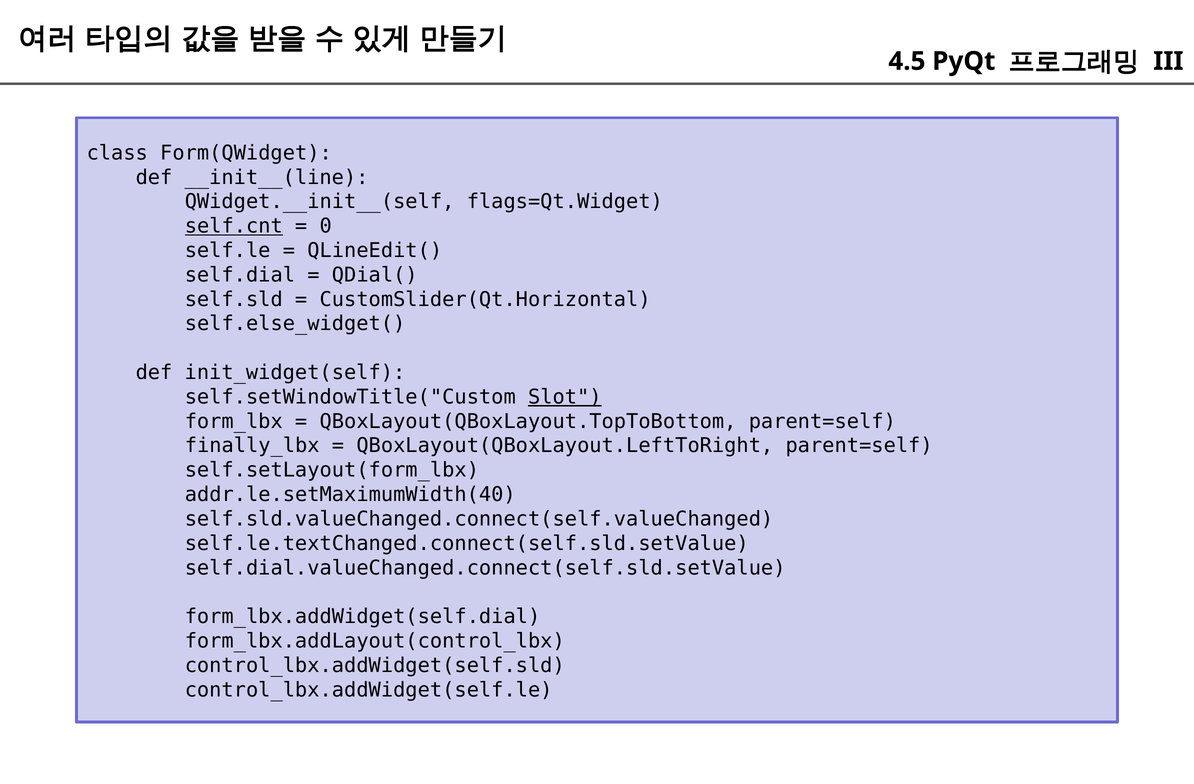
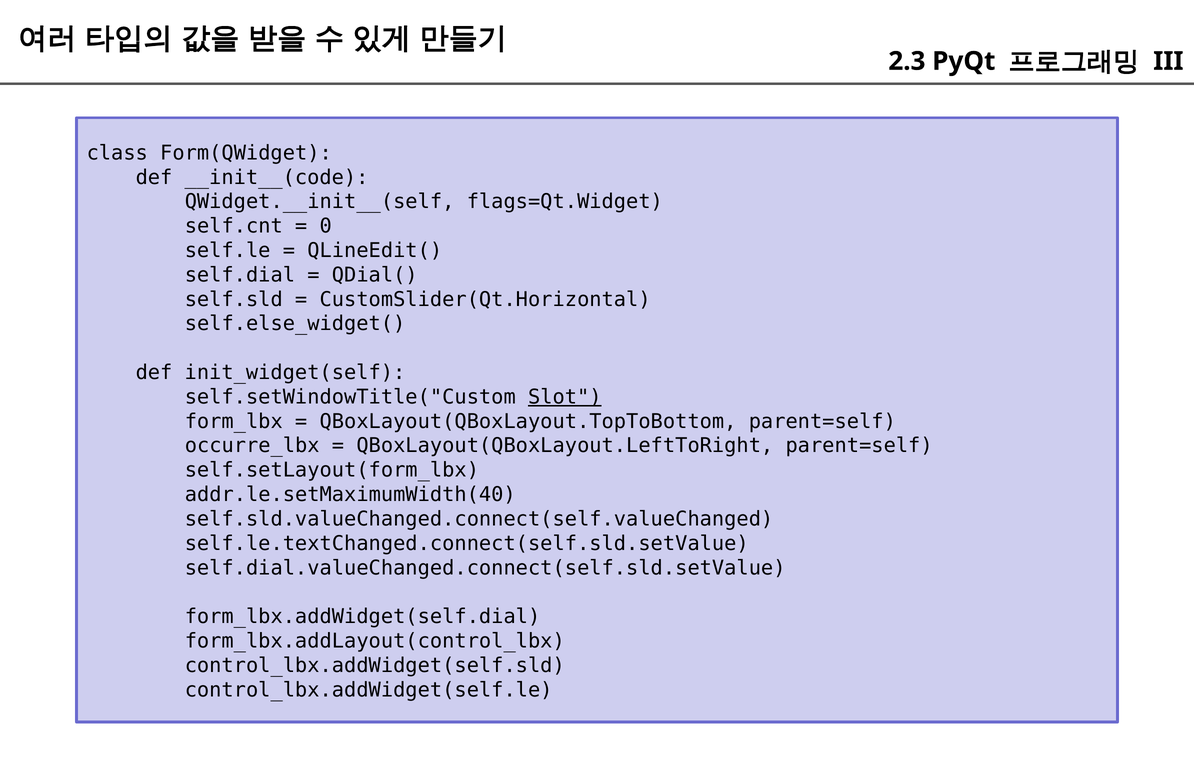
4.5: 4.5 -> 2.3 (907, 61)
__init__(line: __init__(line -> __init__(code (277, 177)
self.cnt underline: present -> none (234, 226)
finally_lbx: finally_lbx -> occurre_lbx (252, 446)
